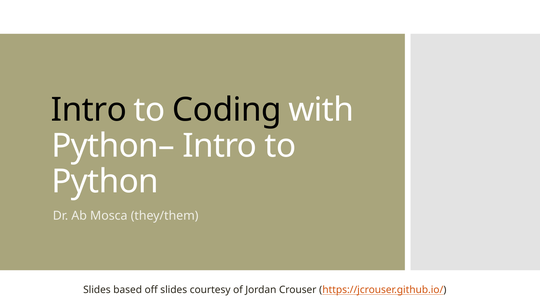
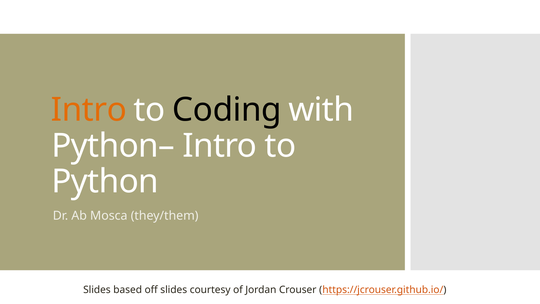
Intro colour: black -> orange (89, 110)
